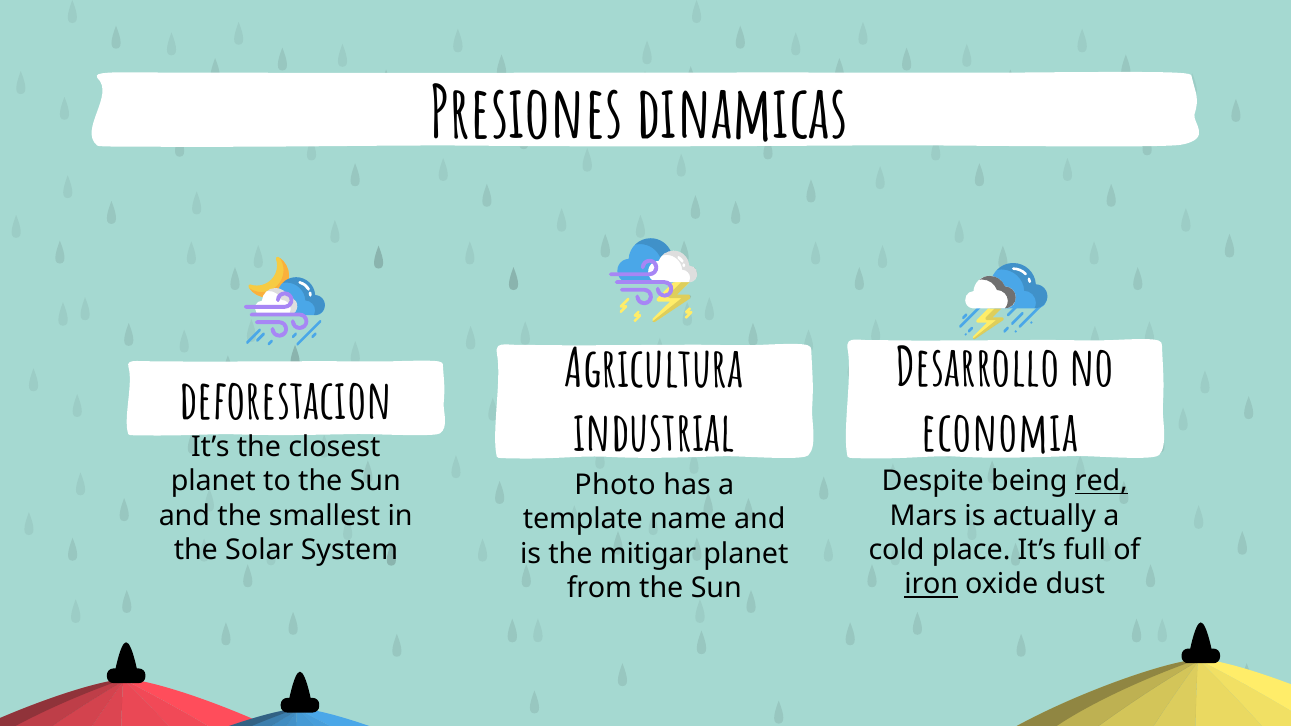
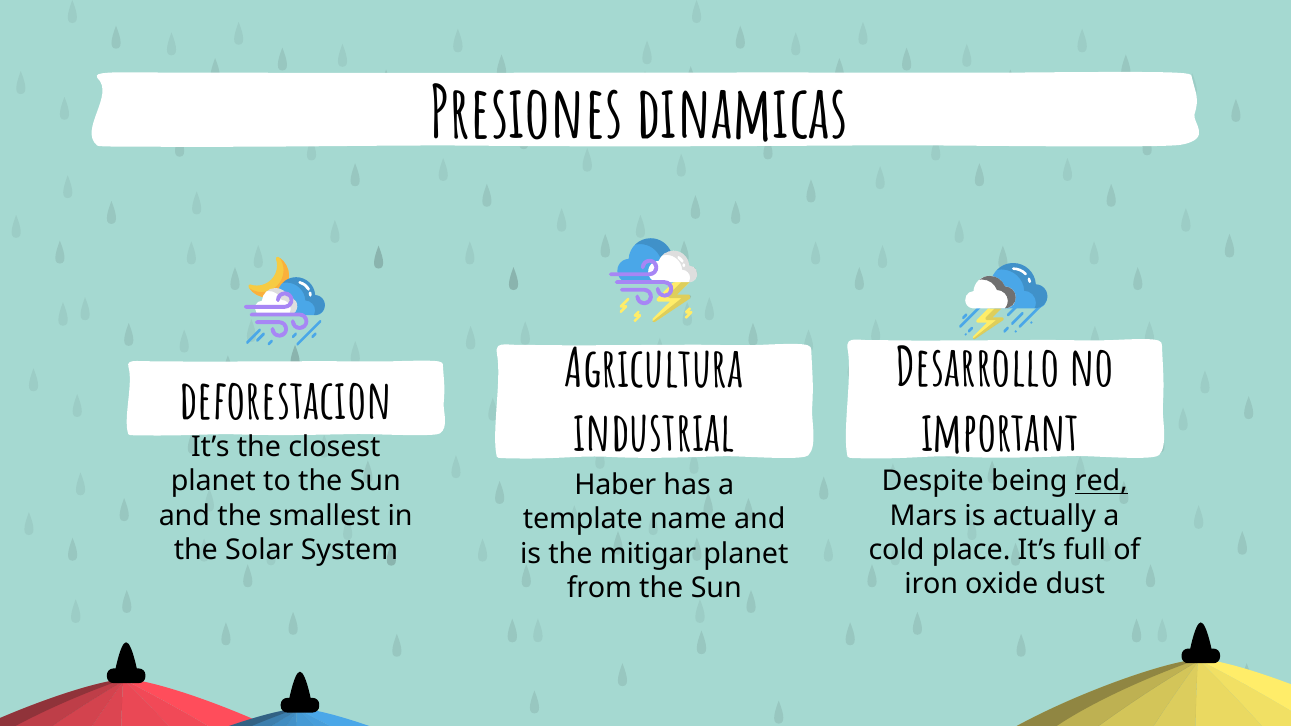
economia: economia -> important (1000, 433)
Photo: Photo -> Haber (615, 485)
iron underline: present -> none (931, 585)
